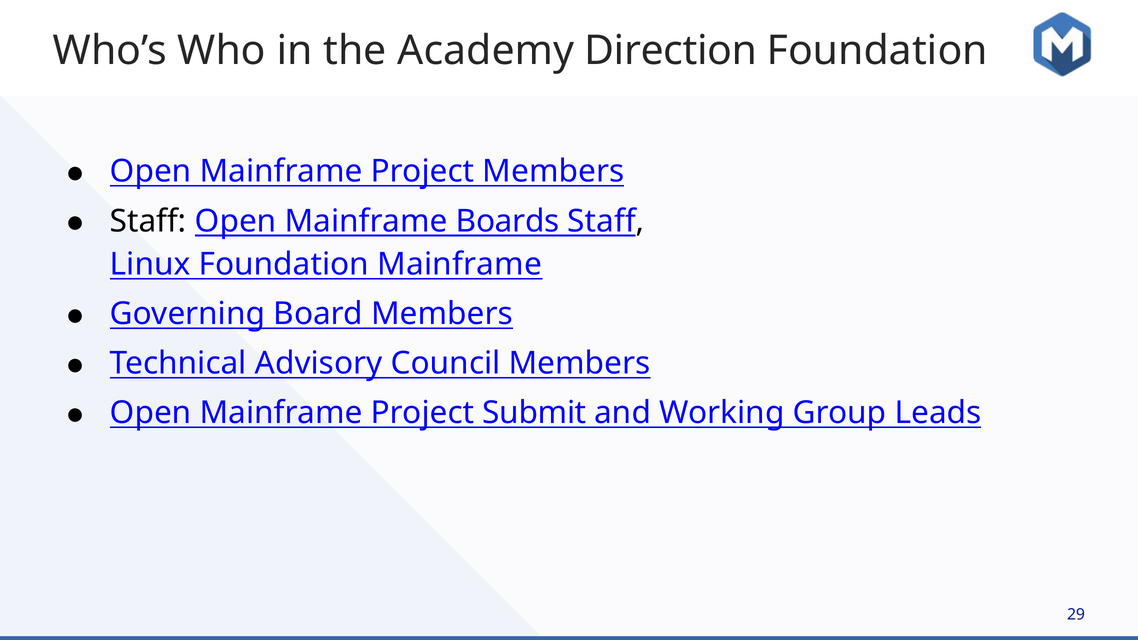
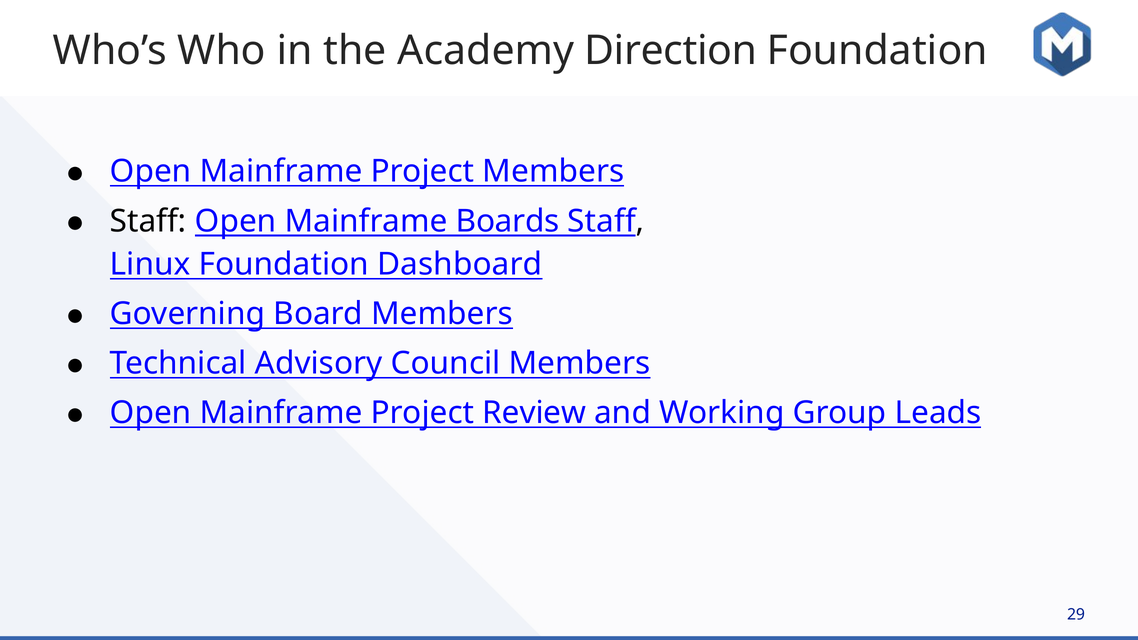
Foundation Mainframe: Mainframe -> Dashboard (460, 264)
Submit: Submit -> Review (534, 413)
